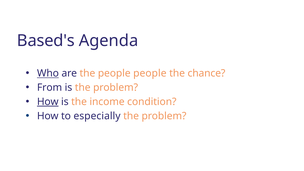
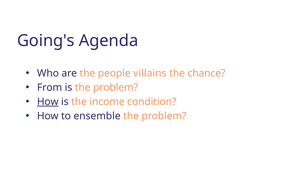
Based's: Based's -> Going's (46, 41)
Who underline: present -> none (48, 73)
people people: people -> villains (150, 73)
especially: especially -> ensemble (97, 116)
